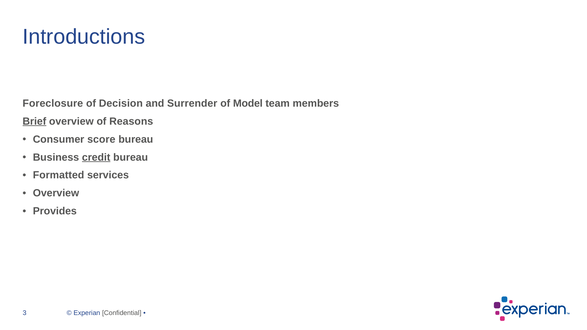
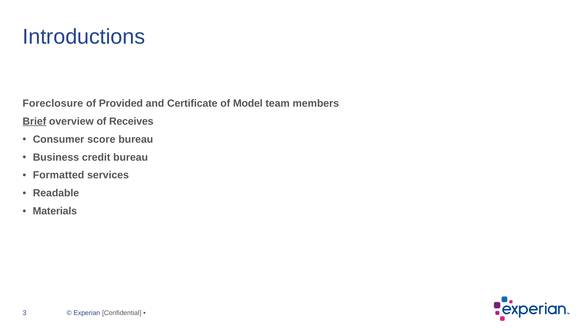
Decision: Decision -> Provided (121, 103)
Surrender: Surrender -> Certificate (192, 103)
Reasons: Reasons -> Receives (131, 121)
credit underline: present -> none (96, 157)
Overview: Overview -> Readable (56, 193)
Provides: Provides -> Materials (55, 211)
